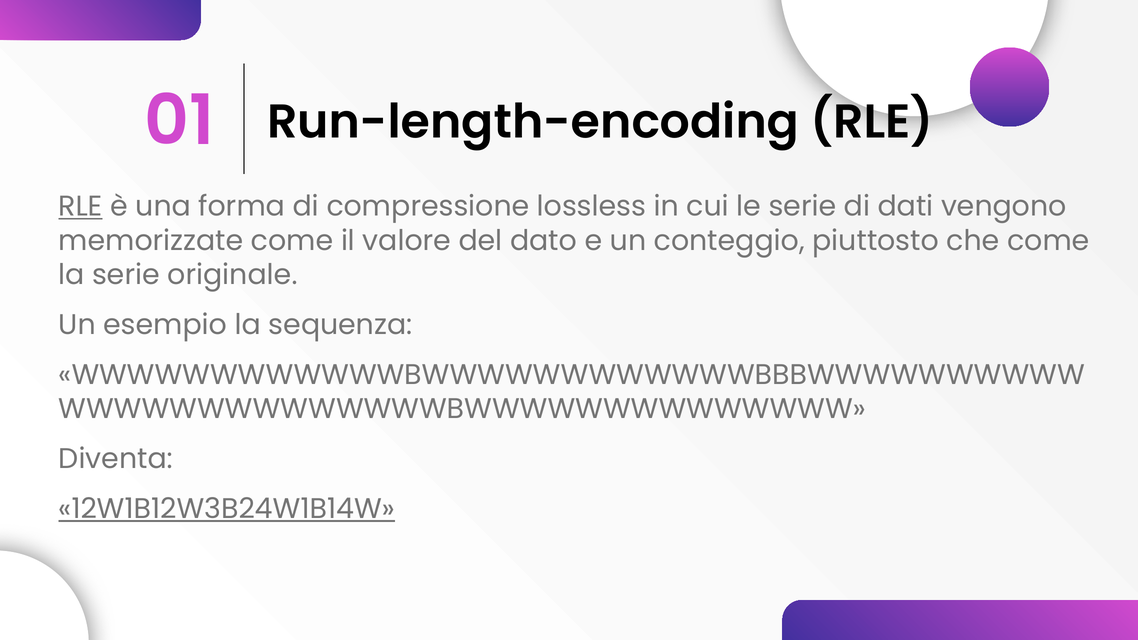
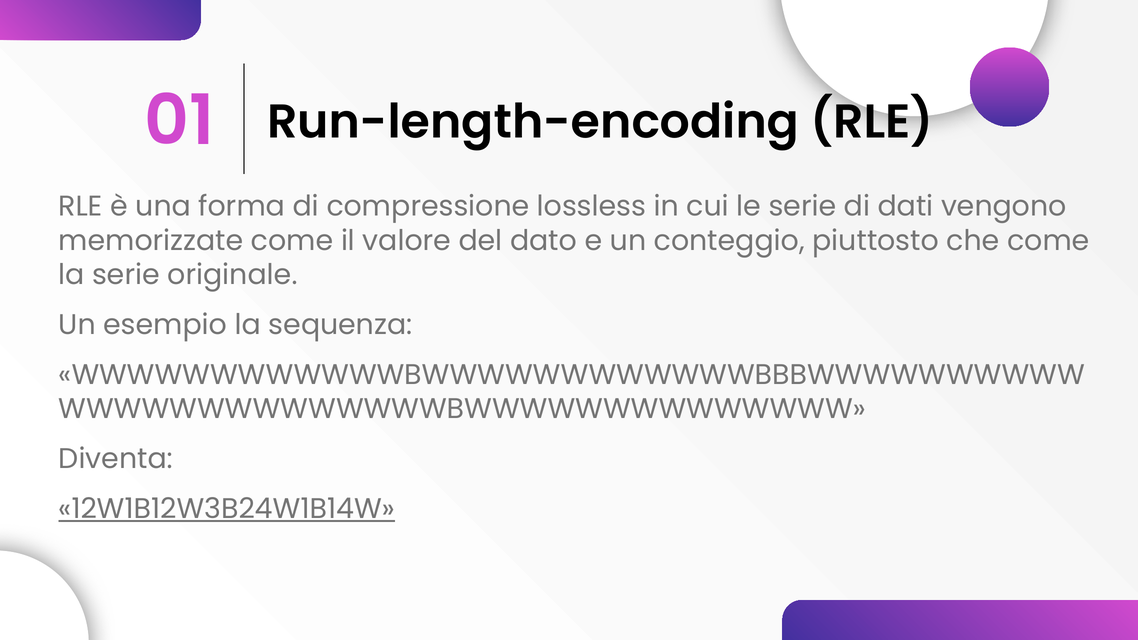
RLE underline: present -> none (80, 207)
